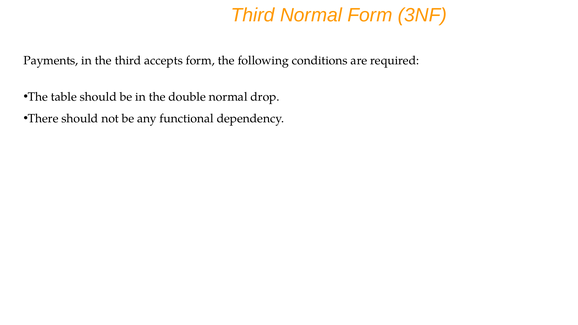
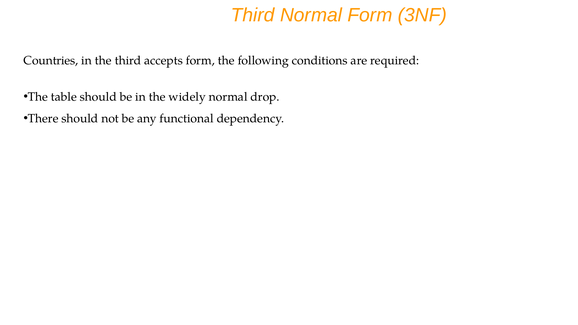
Payments: Payments -> Countries (51, 61)
double: double -> widely (187, 97)
